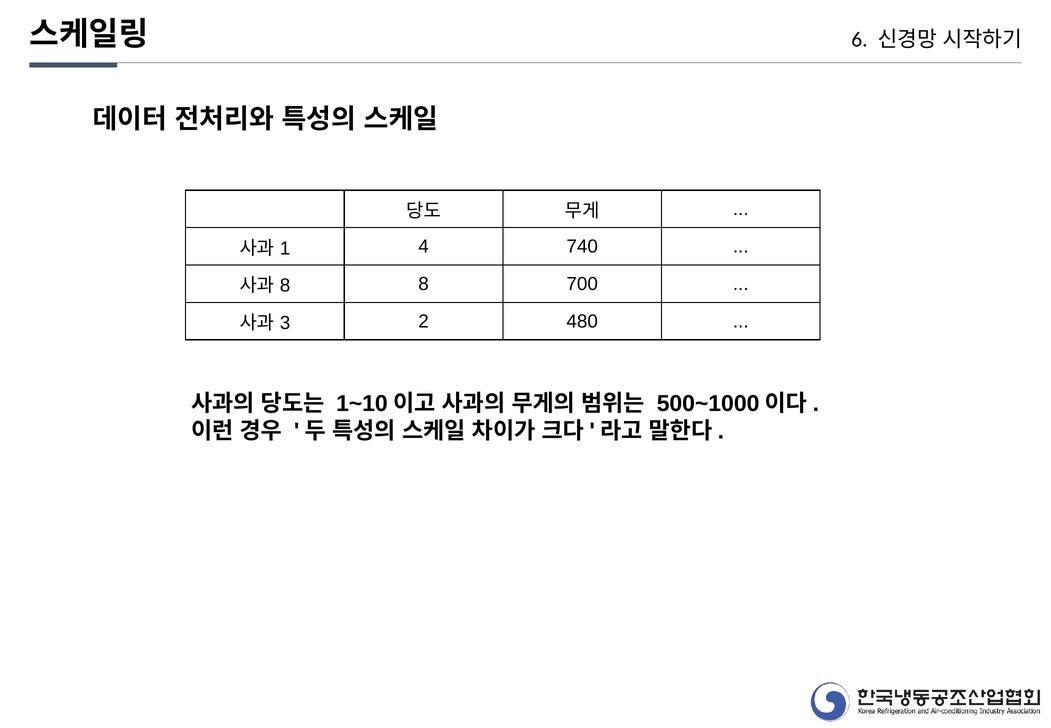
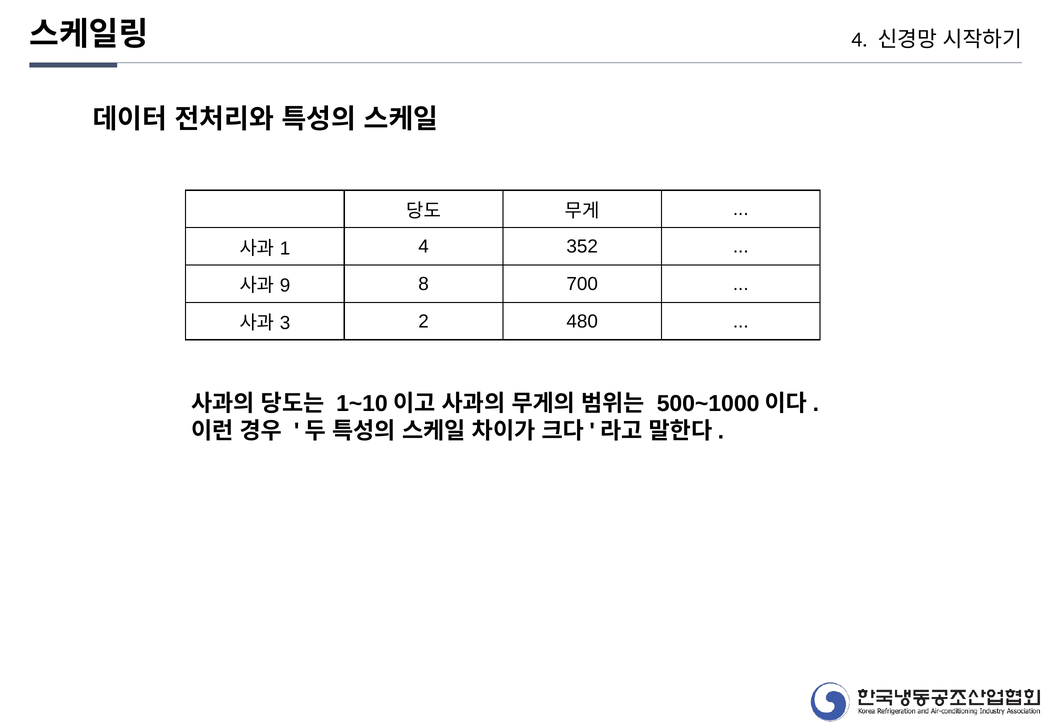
6: 6 -> 4 (859, 40)
740: 740 -> 352 (582, 247)
8: 8 -> 9 (285, 286)
